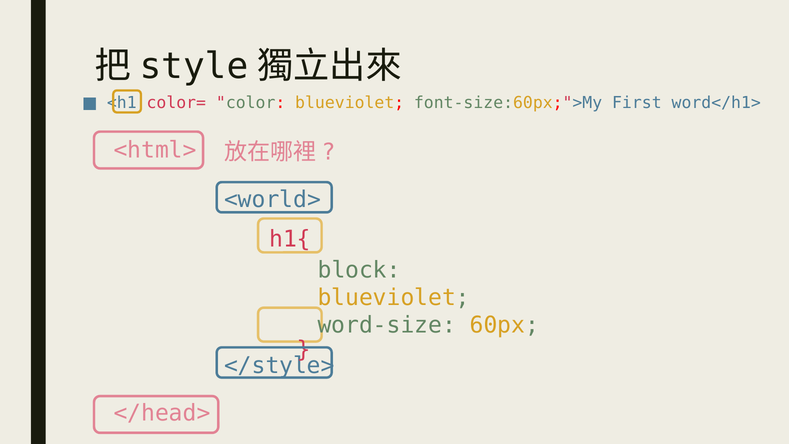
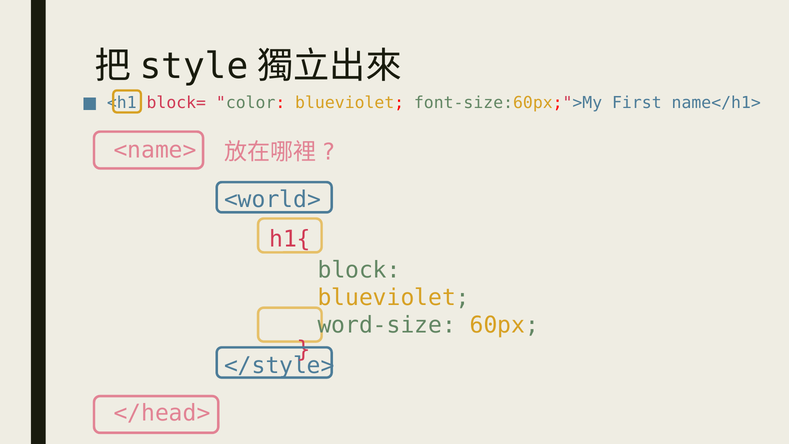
color=: color= -> block= (176, 103)
word</h1>: word</h1> -> name</h1> (716, 103)
<html>: <html> -> <name> (155, 150)
